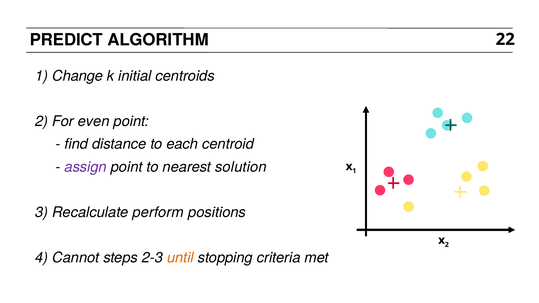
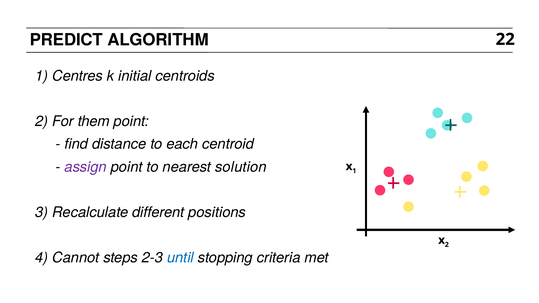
Change: Change -> Centres (78, 76)
even: even -> them (94, 121)
perform: perform -> different (158, 212)
until colour: orange -> blue (180, 257)
